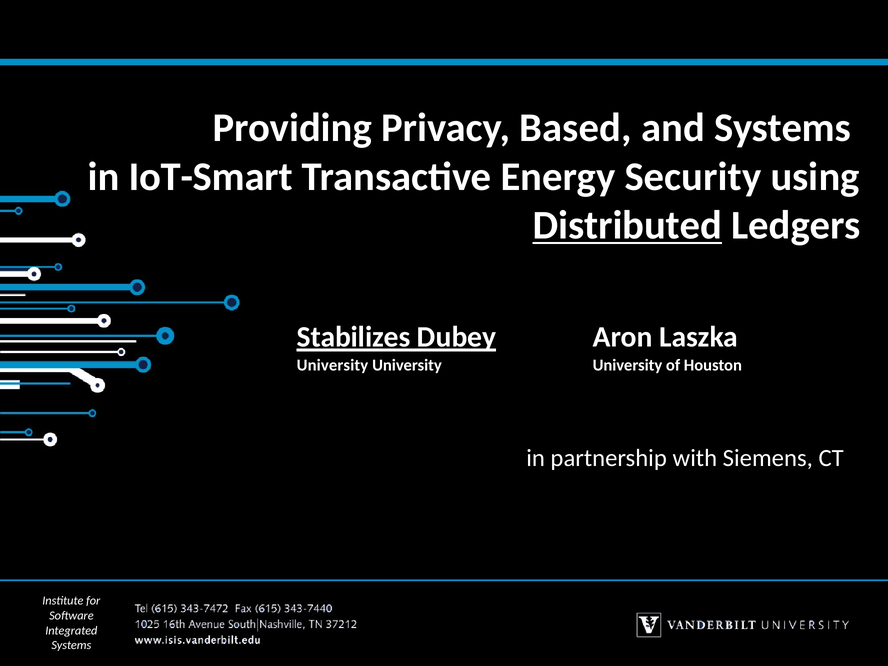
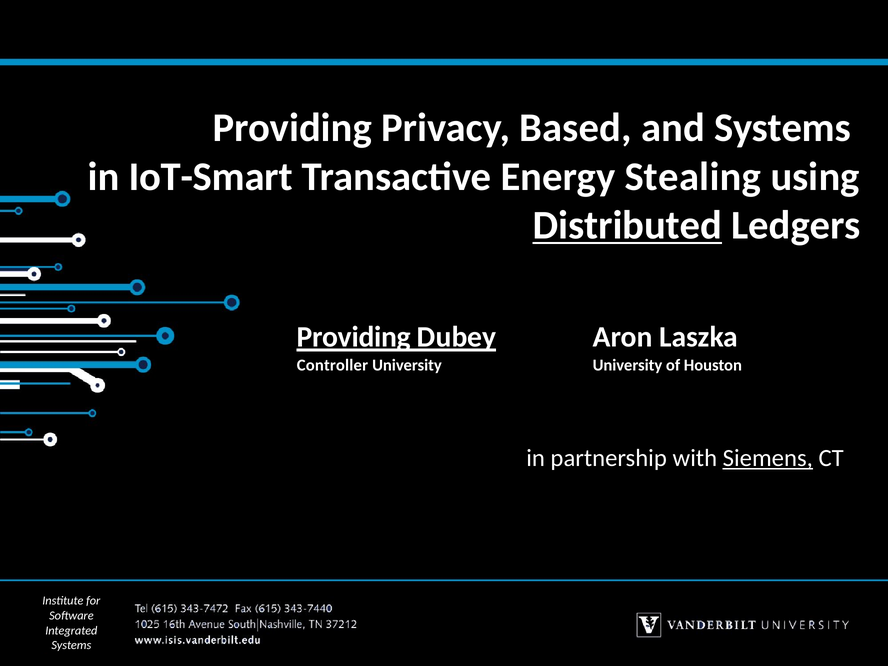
Security: Security -> Stealing (693, 177)
Stabilizes: Stabilizes -> Providing (354, 337)
University: University -> Controller (332, 365)
Siemens underline: none -> present (768, 458)
